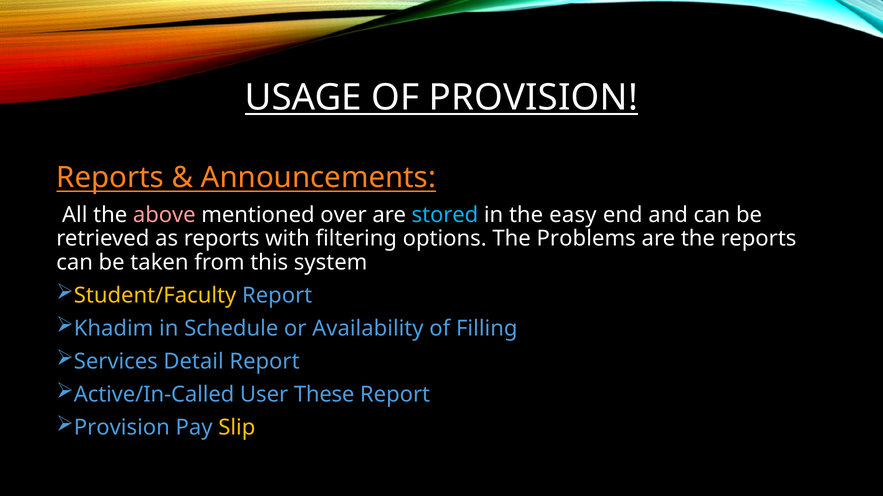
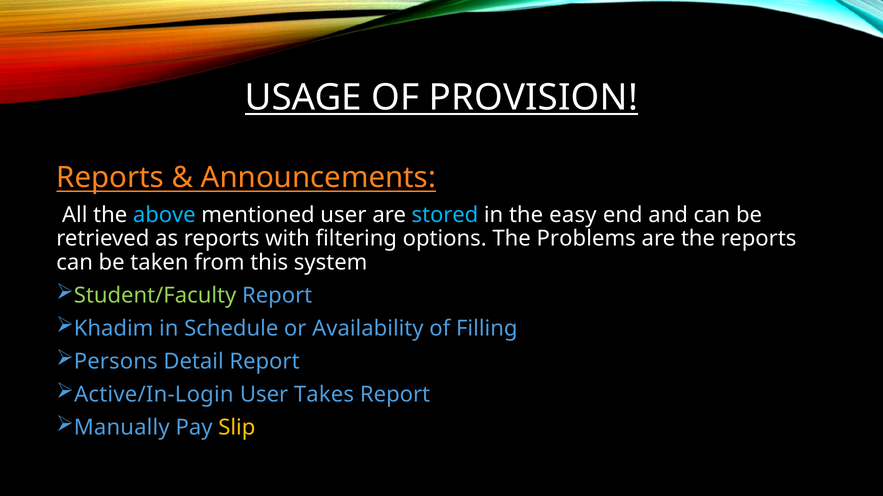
above colour: pink -> light blue (164, 215)
mentioned over: over -> user (343, 215)
Student/Faculty colour: yellow -> light green (155, 296)
Services: Services -> Persons (116, 362)
Active/In-Called: Active/In-Called -> Active/In-Login (154, 395)
These: These -> Takes (324, 395)
Provision: Provision -> Manually (122, 428)
